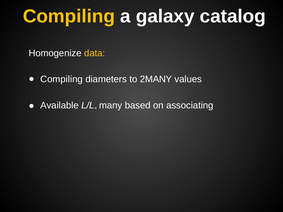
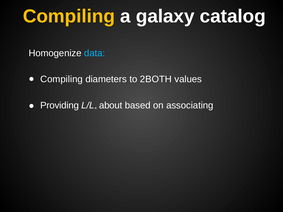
data colour: yellow -> light blue (95, 53)
2MANY: 2MANY -> 2BOTH (156, 79)
Available: Available -> Providing (60, 105)
many: many -> about (111, 105)
